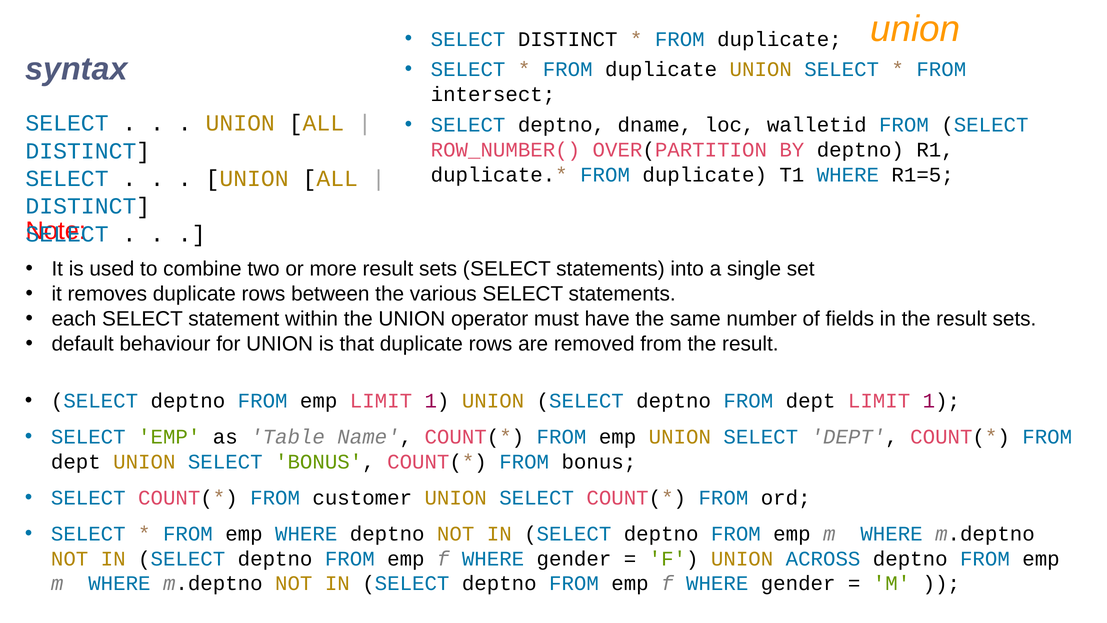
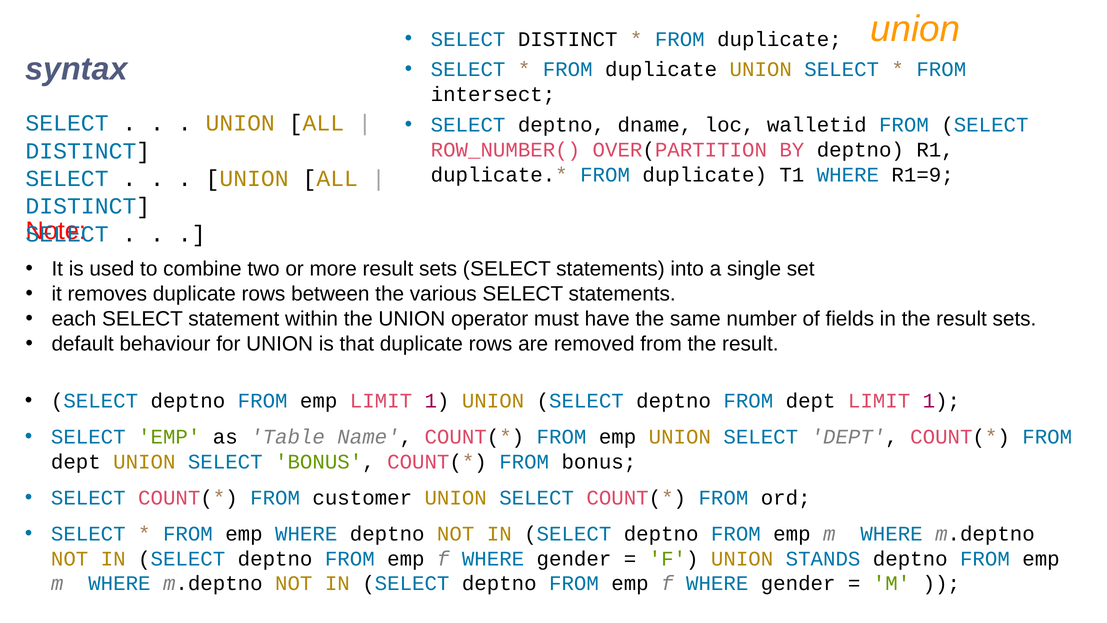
R1=5: R1=5 -> R1=9 (923, 175)
ACROSS: ACROSS -> STANDS (823, 558)
